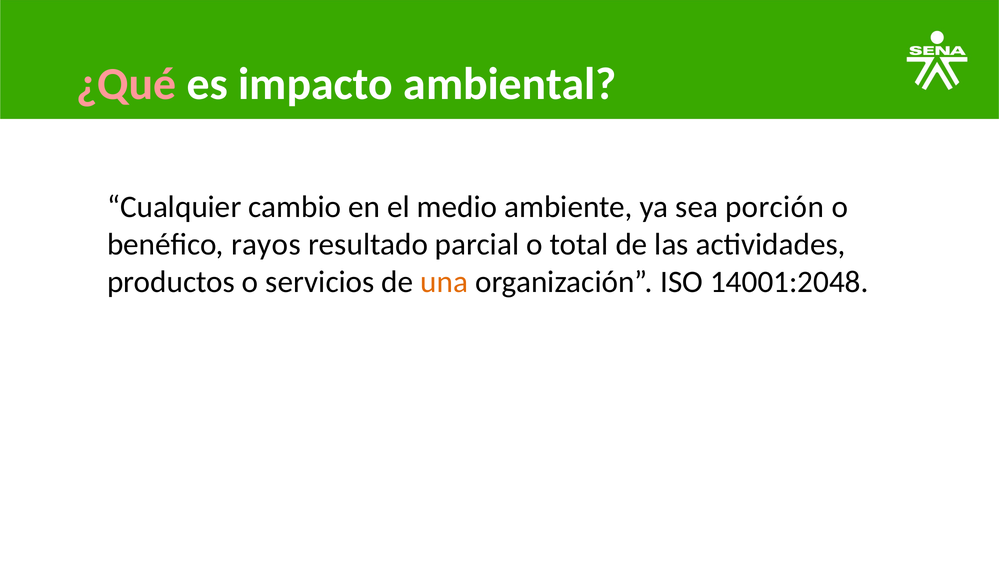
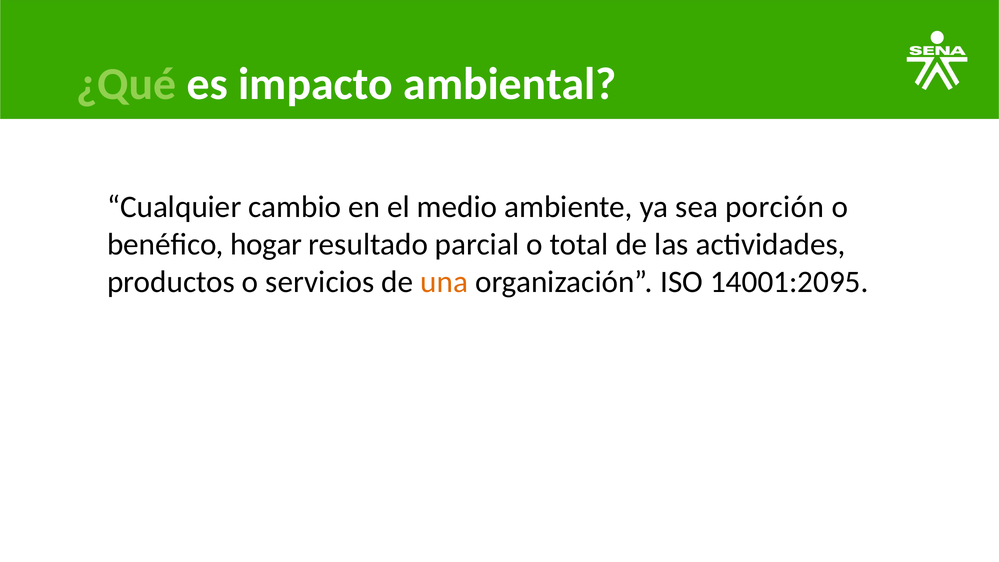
¿Qué colour: pink -> light green (126, 84)
rayos: rayos -> hogar (266, 244)
14001:2048: 14001:2048 -> 14001:2095 (789, 282)
